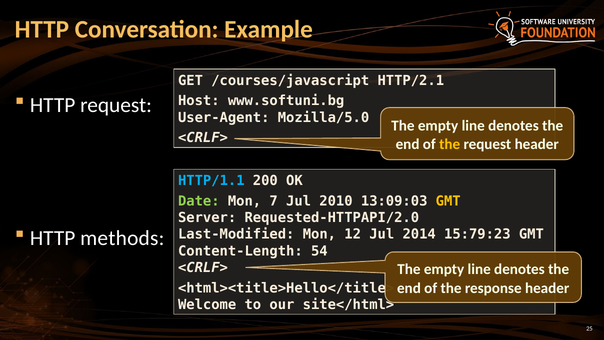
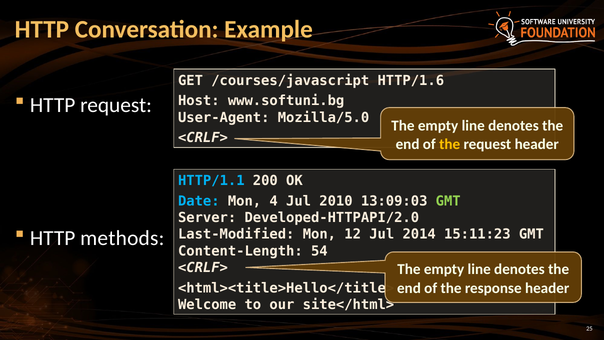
HTTP/2.1: HTTP/2.1 -> HTTP/1.6 (411, 80)
Date colour: light green -> light blue (199, 201)
7: 7 -> 4 (274, 201)
GMT colour: yellow -> light green (448, 201)
Requested-HTTPAPI/2.0: Requested-HTTPAPI/2.0 -> Developed-HTTPAPI/2.0 (332, 218)
15:79:23: 15:79:23 -> 15:11:23 (477, 234)
